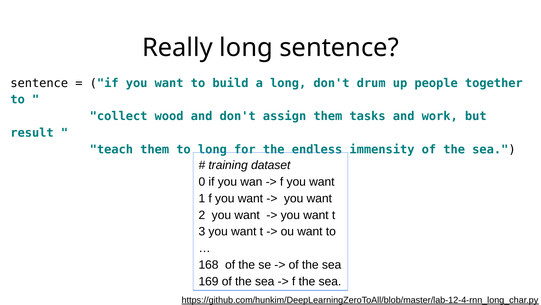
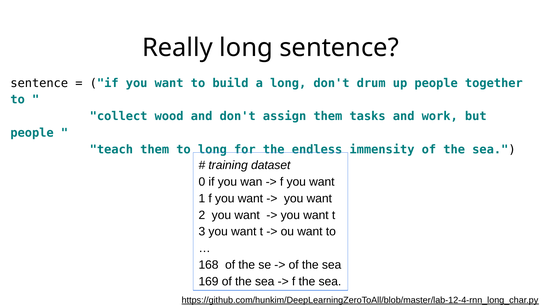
result: result -> people (32, 133)
